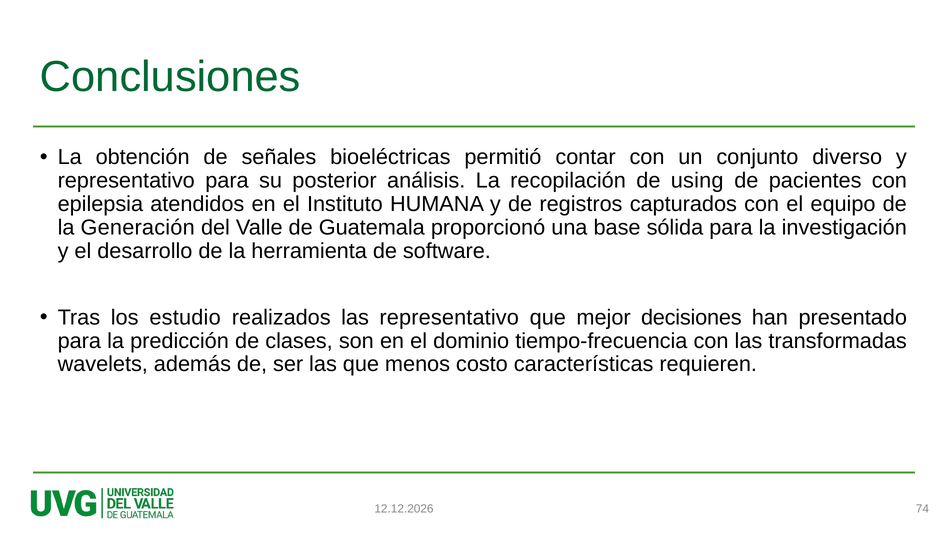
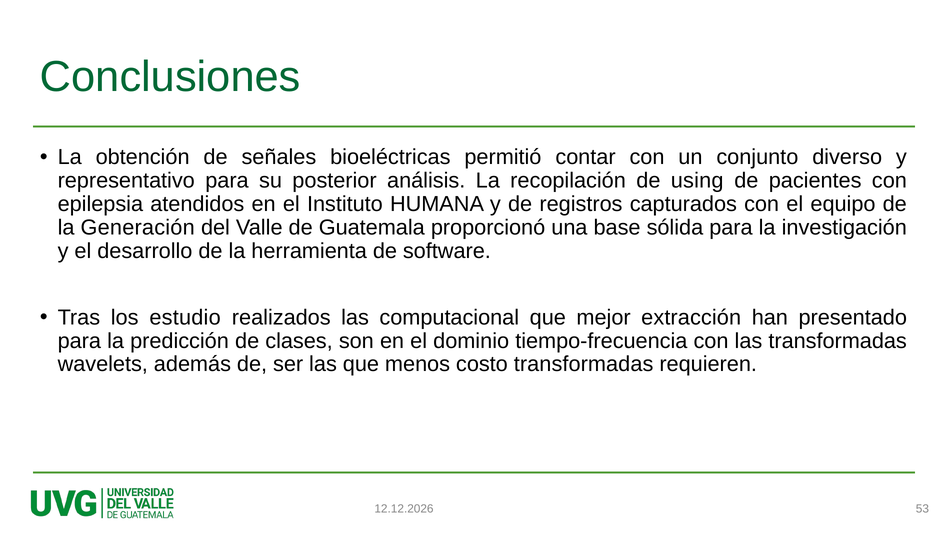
las representativo: representativo -> computacional (449, 318)
decisiones: decisiones -> extracción (691, 318)
costo características: características -> transformadas (584, 364)
74: 74 -> 53 (922, 509)
